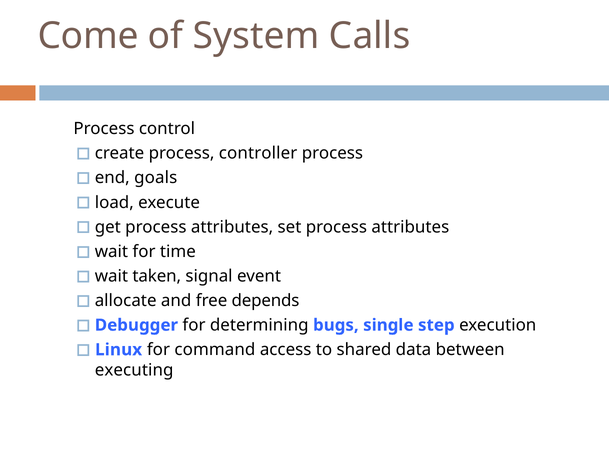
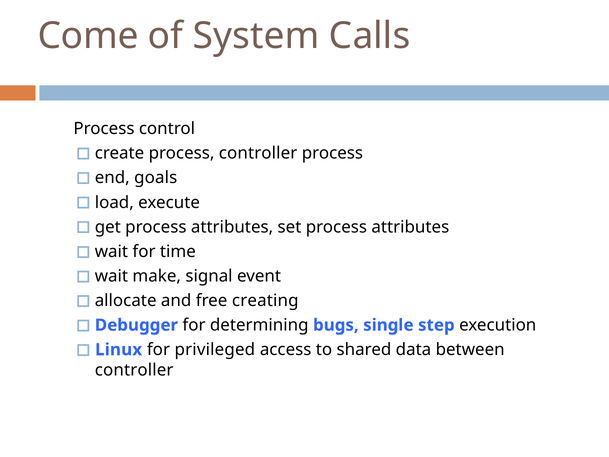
taken: taken -> make (157, 276)
depends: depends -> creating (265, 300)
command: command -> privileged (215, 349)
executing: executing -> controller (134, 370)
